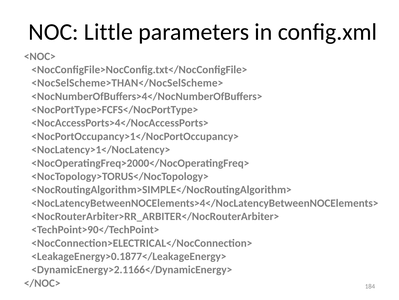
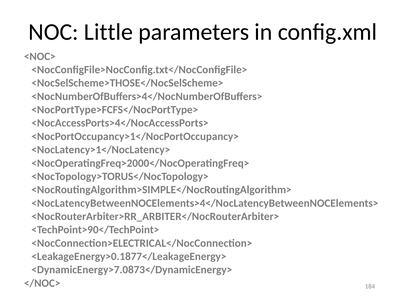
<NocSelScheme>THAN</NocSelScheme>: <NocSelScheme>THAN</NocSelScheme> -> <NocSelScheme>THOSE</NocSelScheme> (127, 83)
<DynamicEnergy>2.1166</DynamicEnergy>: <DynamicEnergy>2.1166</DynamicEnergy> -> <DynamicEnergy>7.0873</DynamicEnergy> (132, 269)
